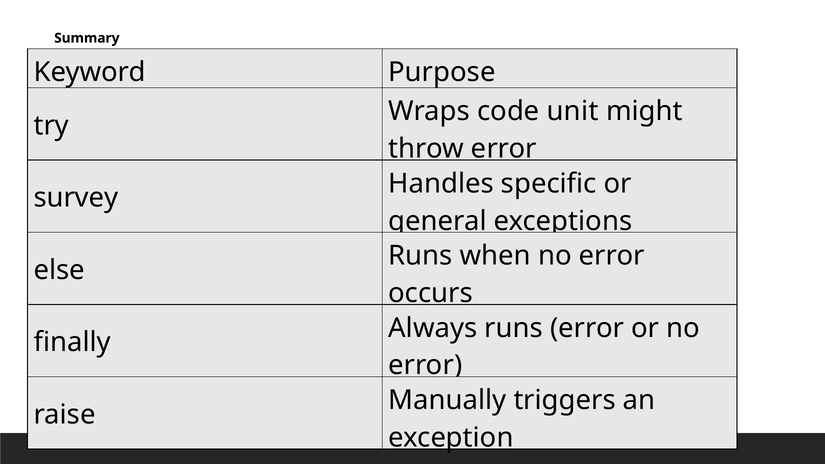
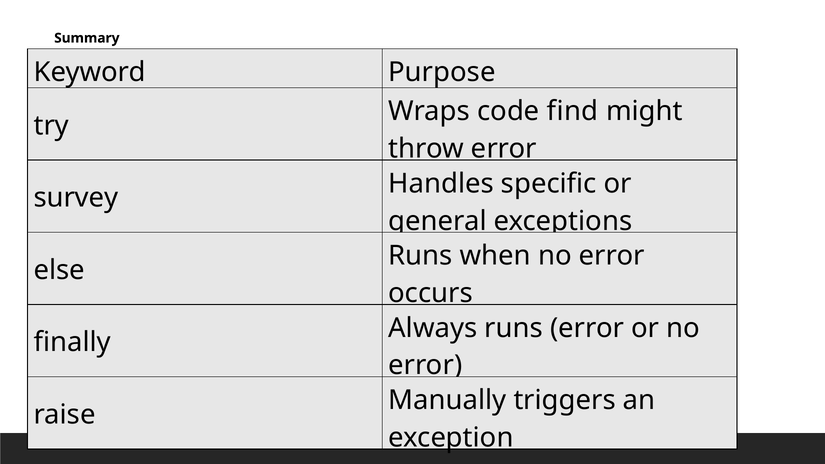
unit: unit -> find (573, 111)
